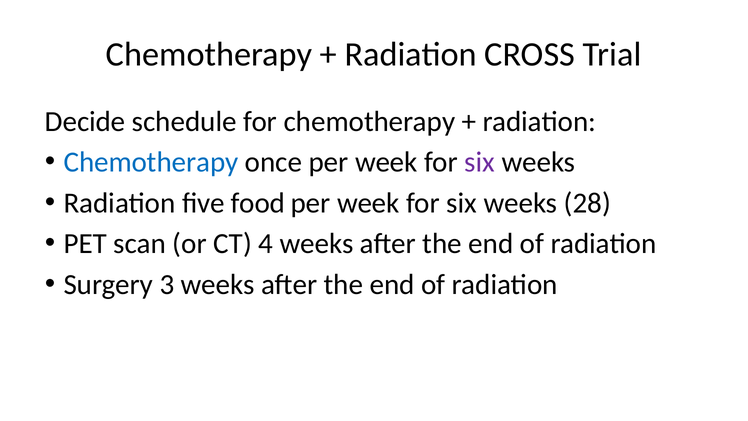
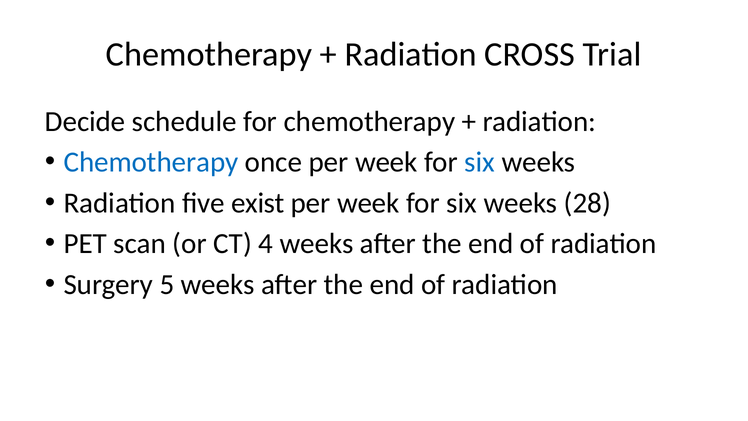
six colour: purple -> blue (480, 162)
food: food -> exist (258, 203)
3: 3 -> 5 (167, 284)
